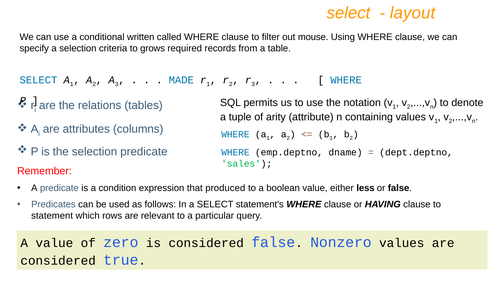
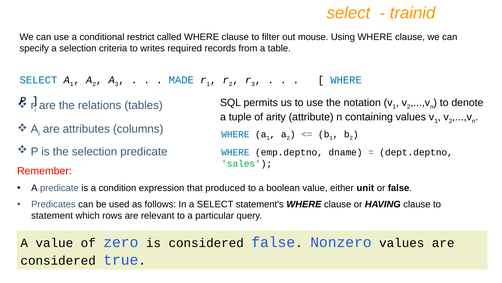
layout: layout -> trainid (413, 13)
written: written -> restrict (141, 37)
grows: grows -> writes (153, 48)
less: less -> unit (365, 188)
